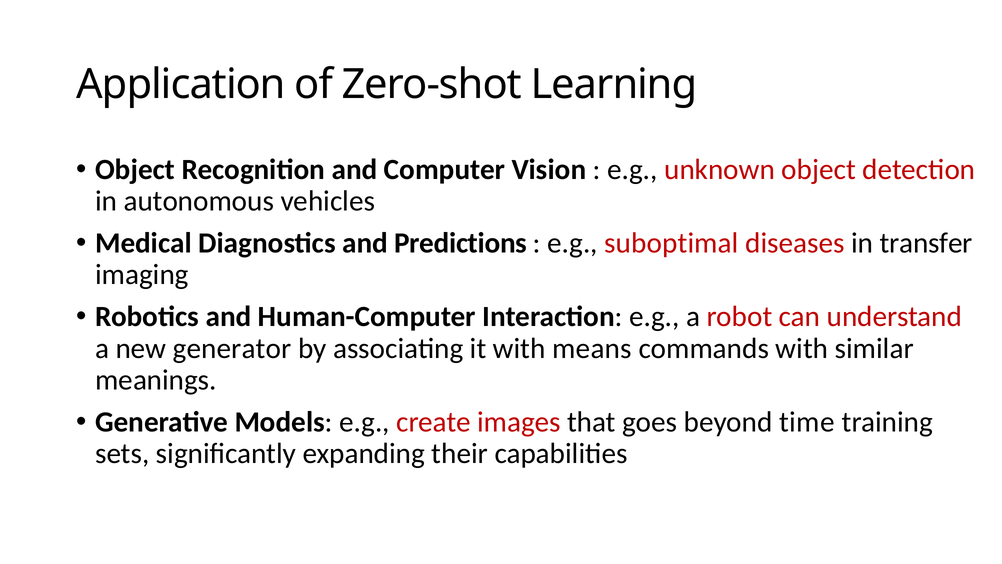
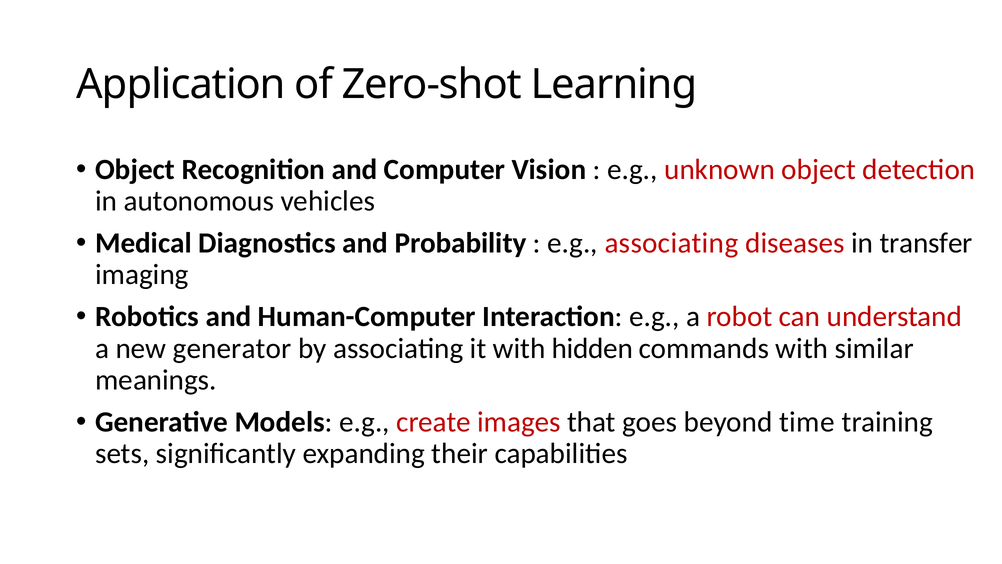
Predictions: Predictions -> Probability (460, 243)
e.g suboptimal: suboptimal -> associating (671, 243)
means: means -> hidden (592, 348)
